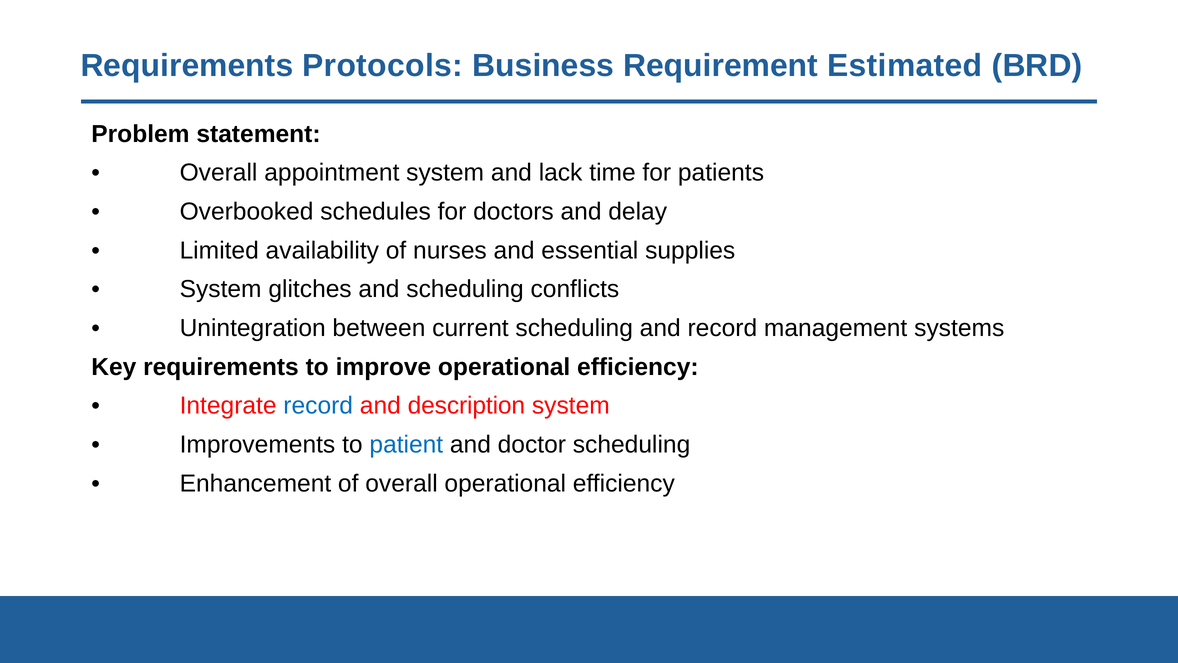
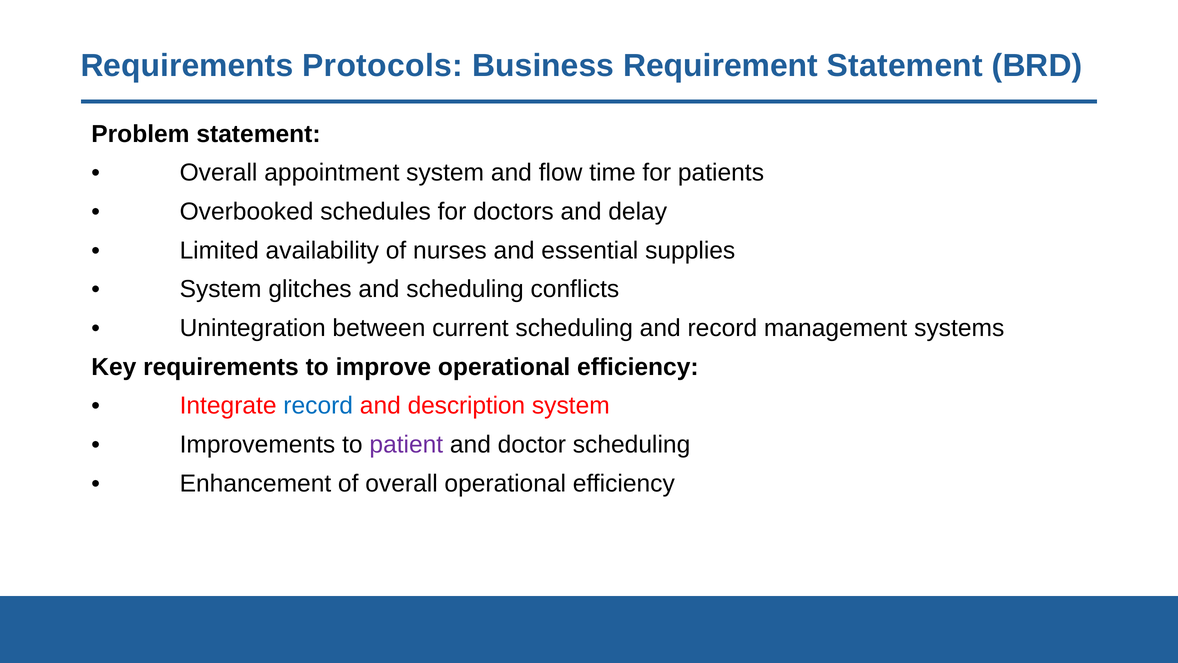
Requirement Estimated: Estimated -> Statement (905, 66)
lack: lack -> flow (561, 173)
patient colour: blue -> purple (406, 444)
